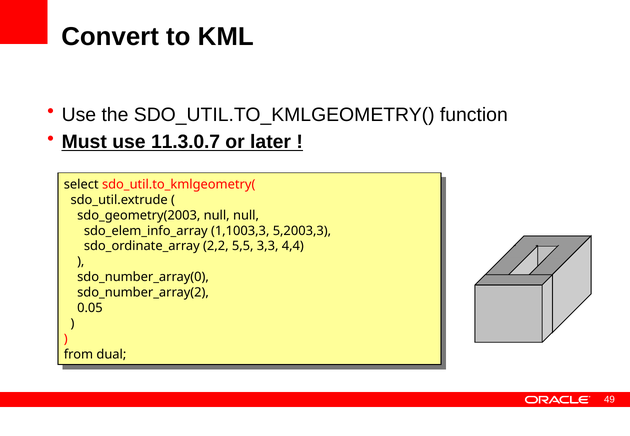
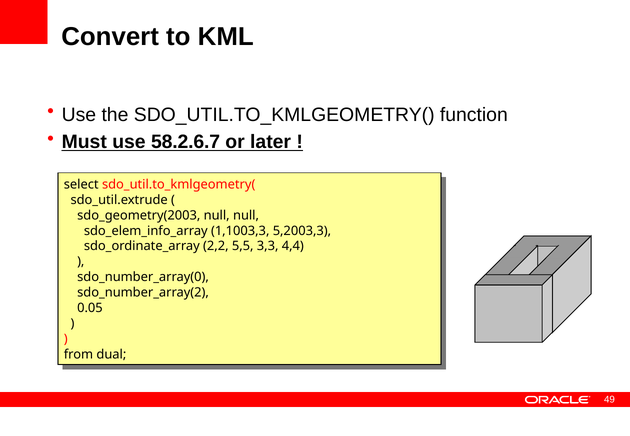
11.3.0.7: 11.3.0.7 -> 58.2.6.7 (186, 142)
